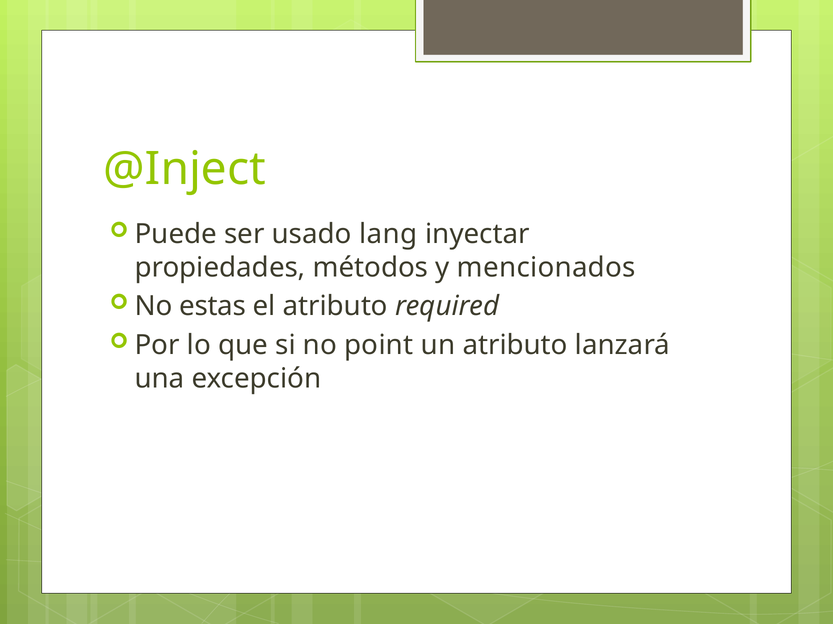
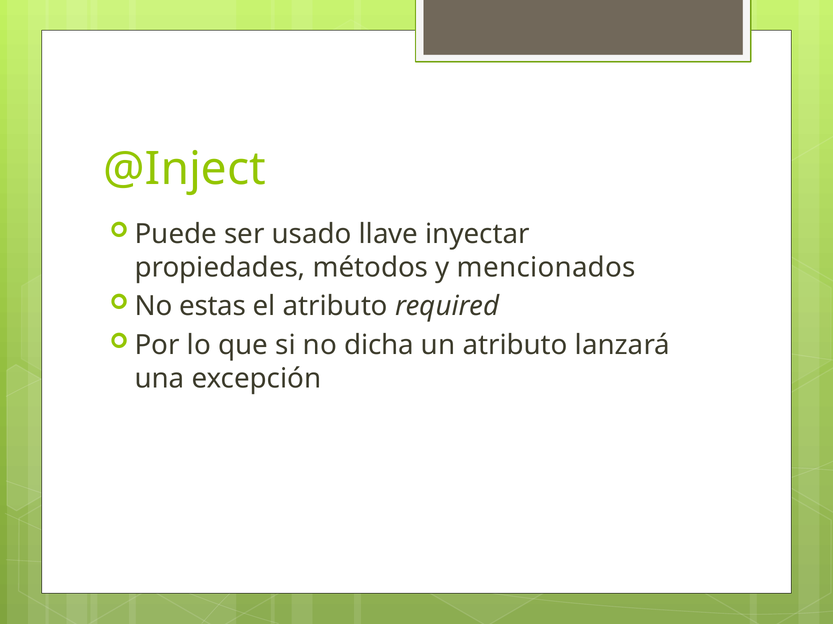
lang: lang -> llave (389, 234)
point: point -> dicha (379, 346)
